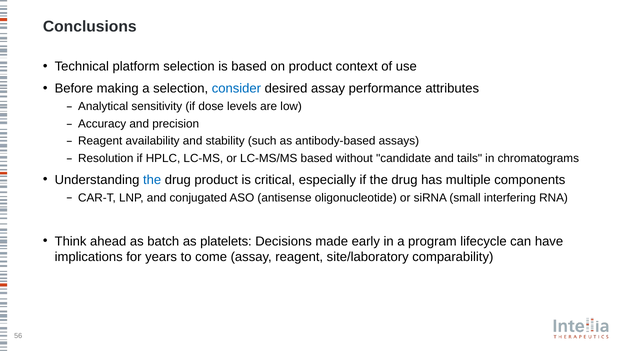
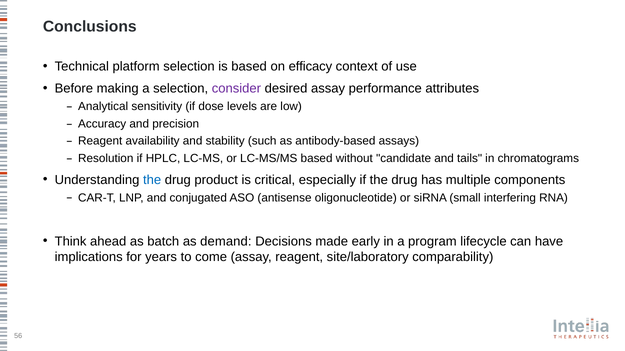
on product: product -> efficacy (310, 67)
consider colour: blue -> purple (236, 89)
platelets: platelets -> demand (226, 242)
